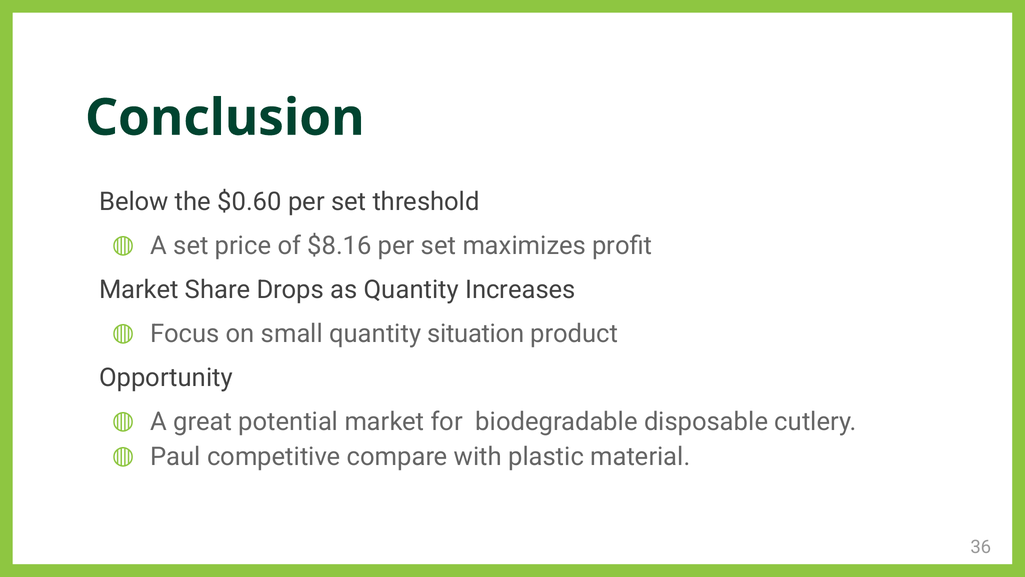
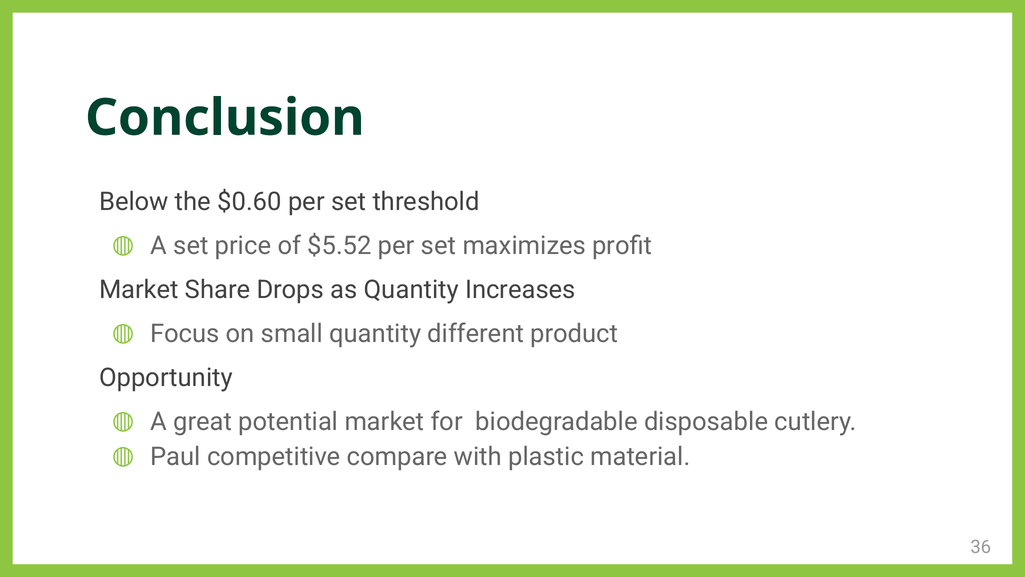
$8.16: $8.16 -> $5.52 (339, 246)
situation: situation -> different (476, 333)
